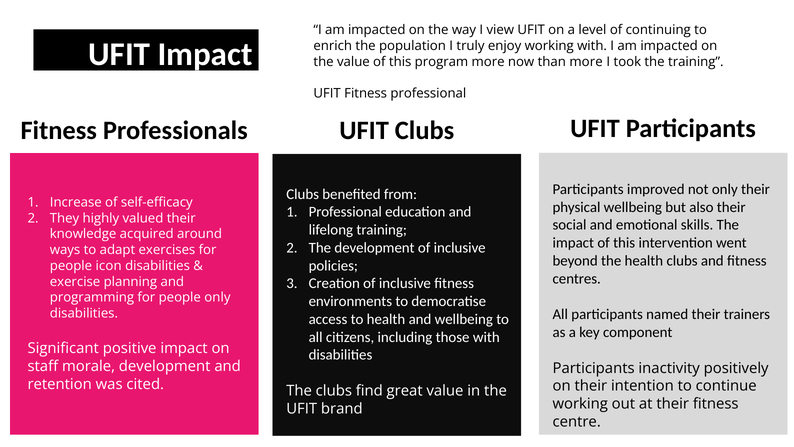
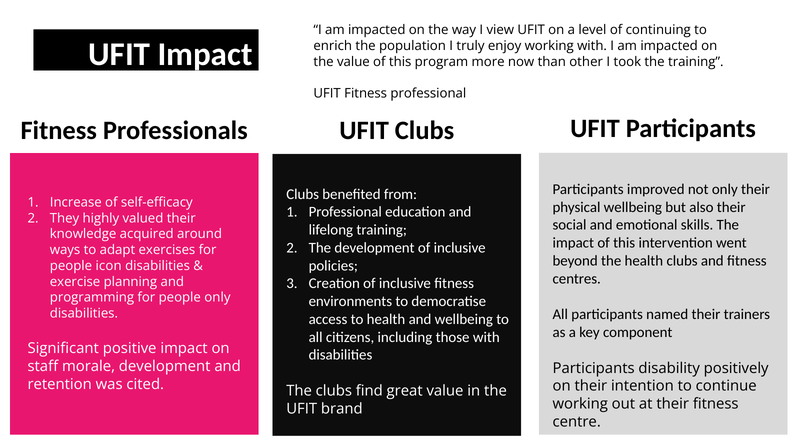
than more: more -> other (586, 62)
inactivity: inactivity -> disability (669, 368)
